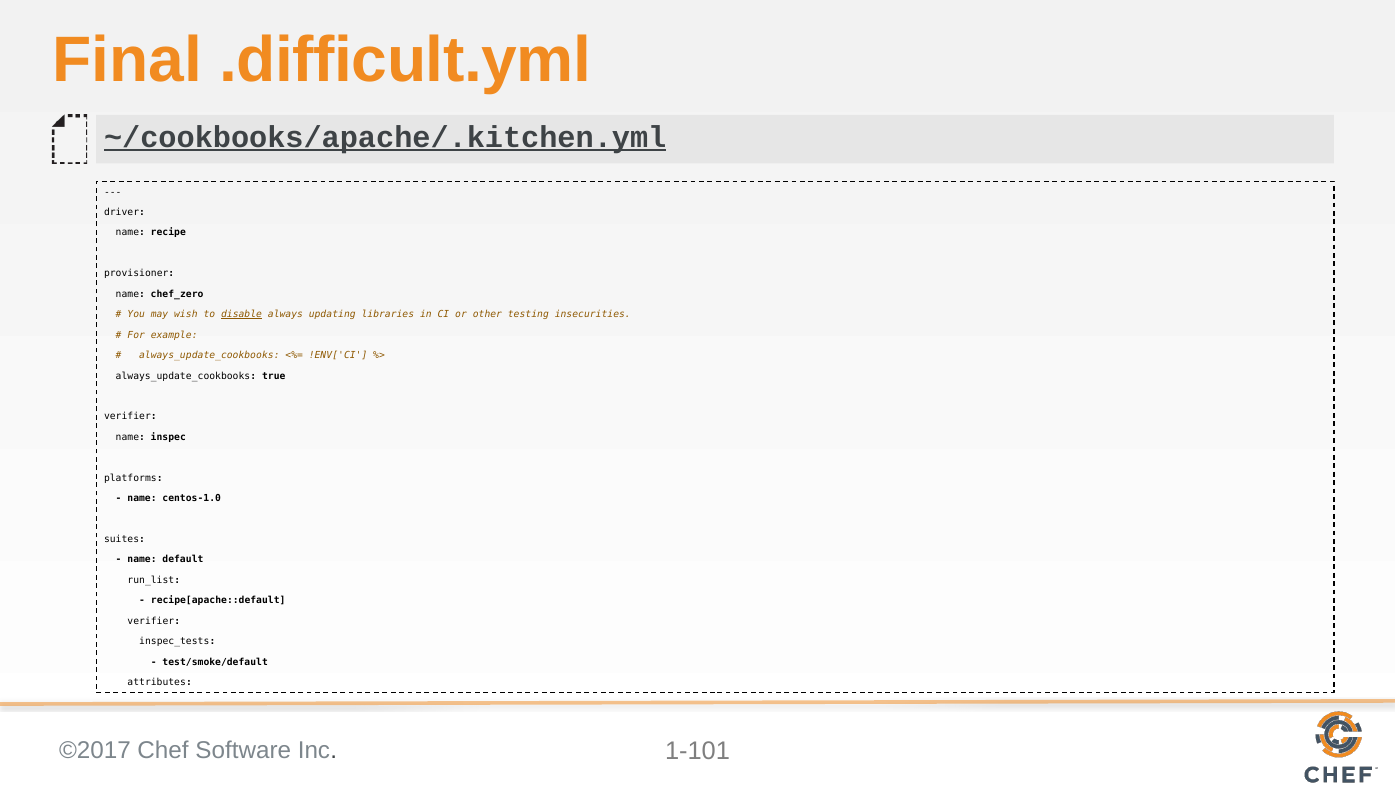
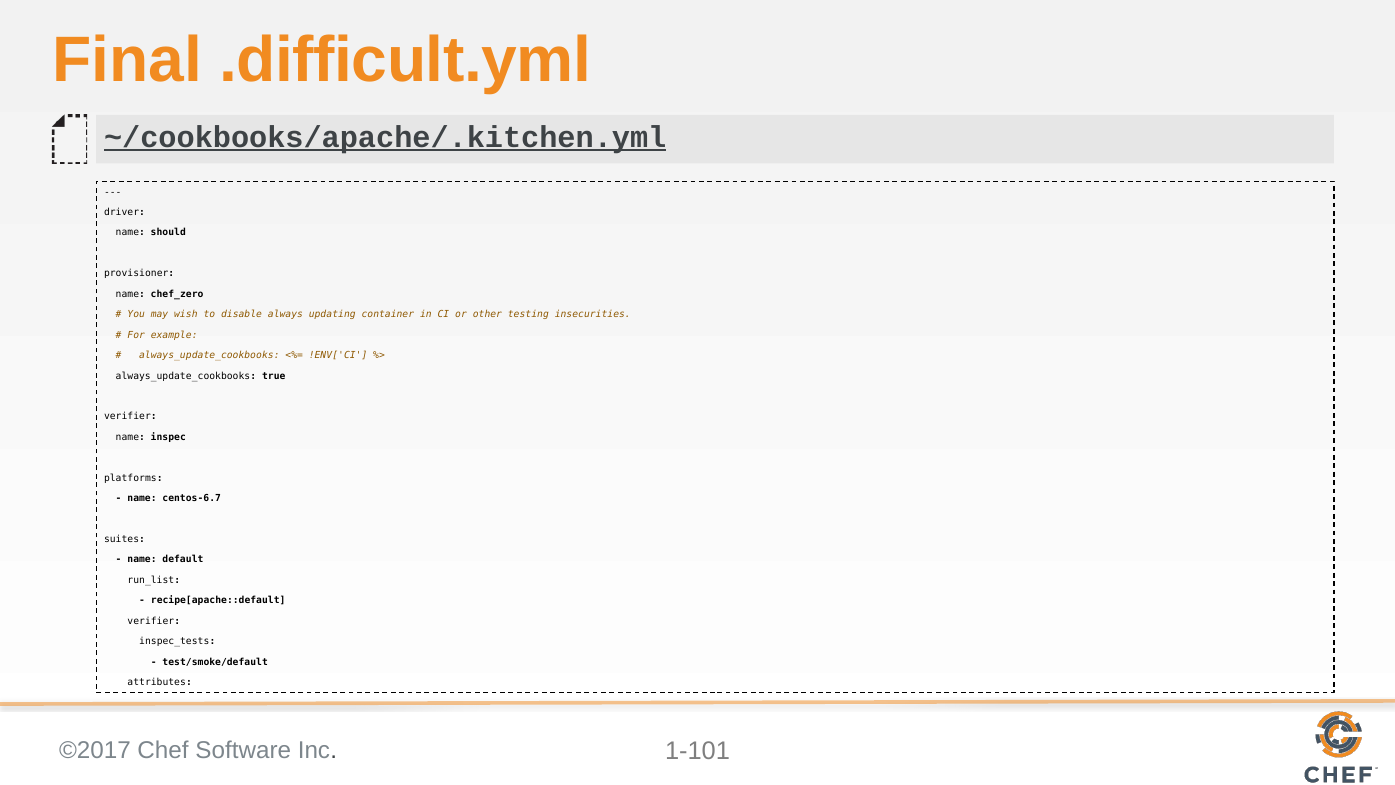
recipe: recipe -> should (168, 233)
disable underline: present -> none (242, 314)
libraries: libraries -> container (388, 314)
centos-1.0: centos-1.0 -> centos-6.7 (192, 498)
